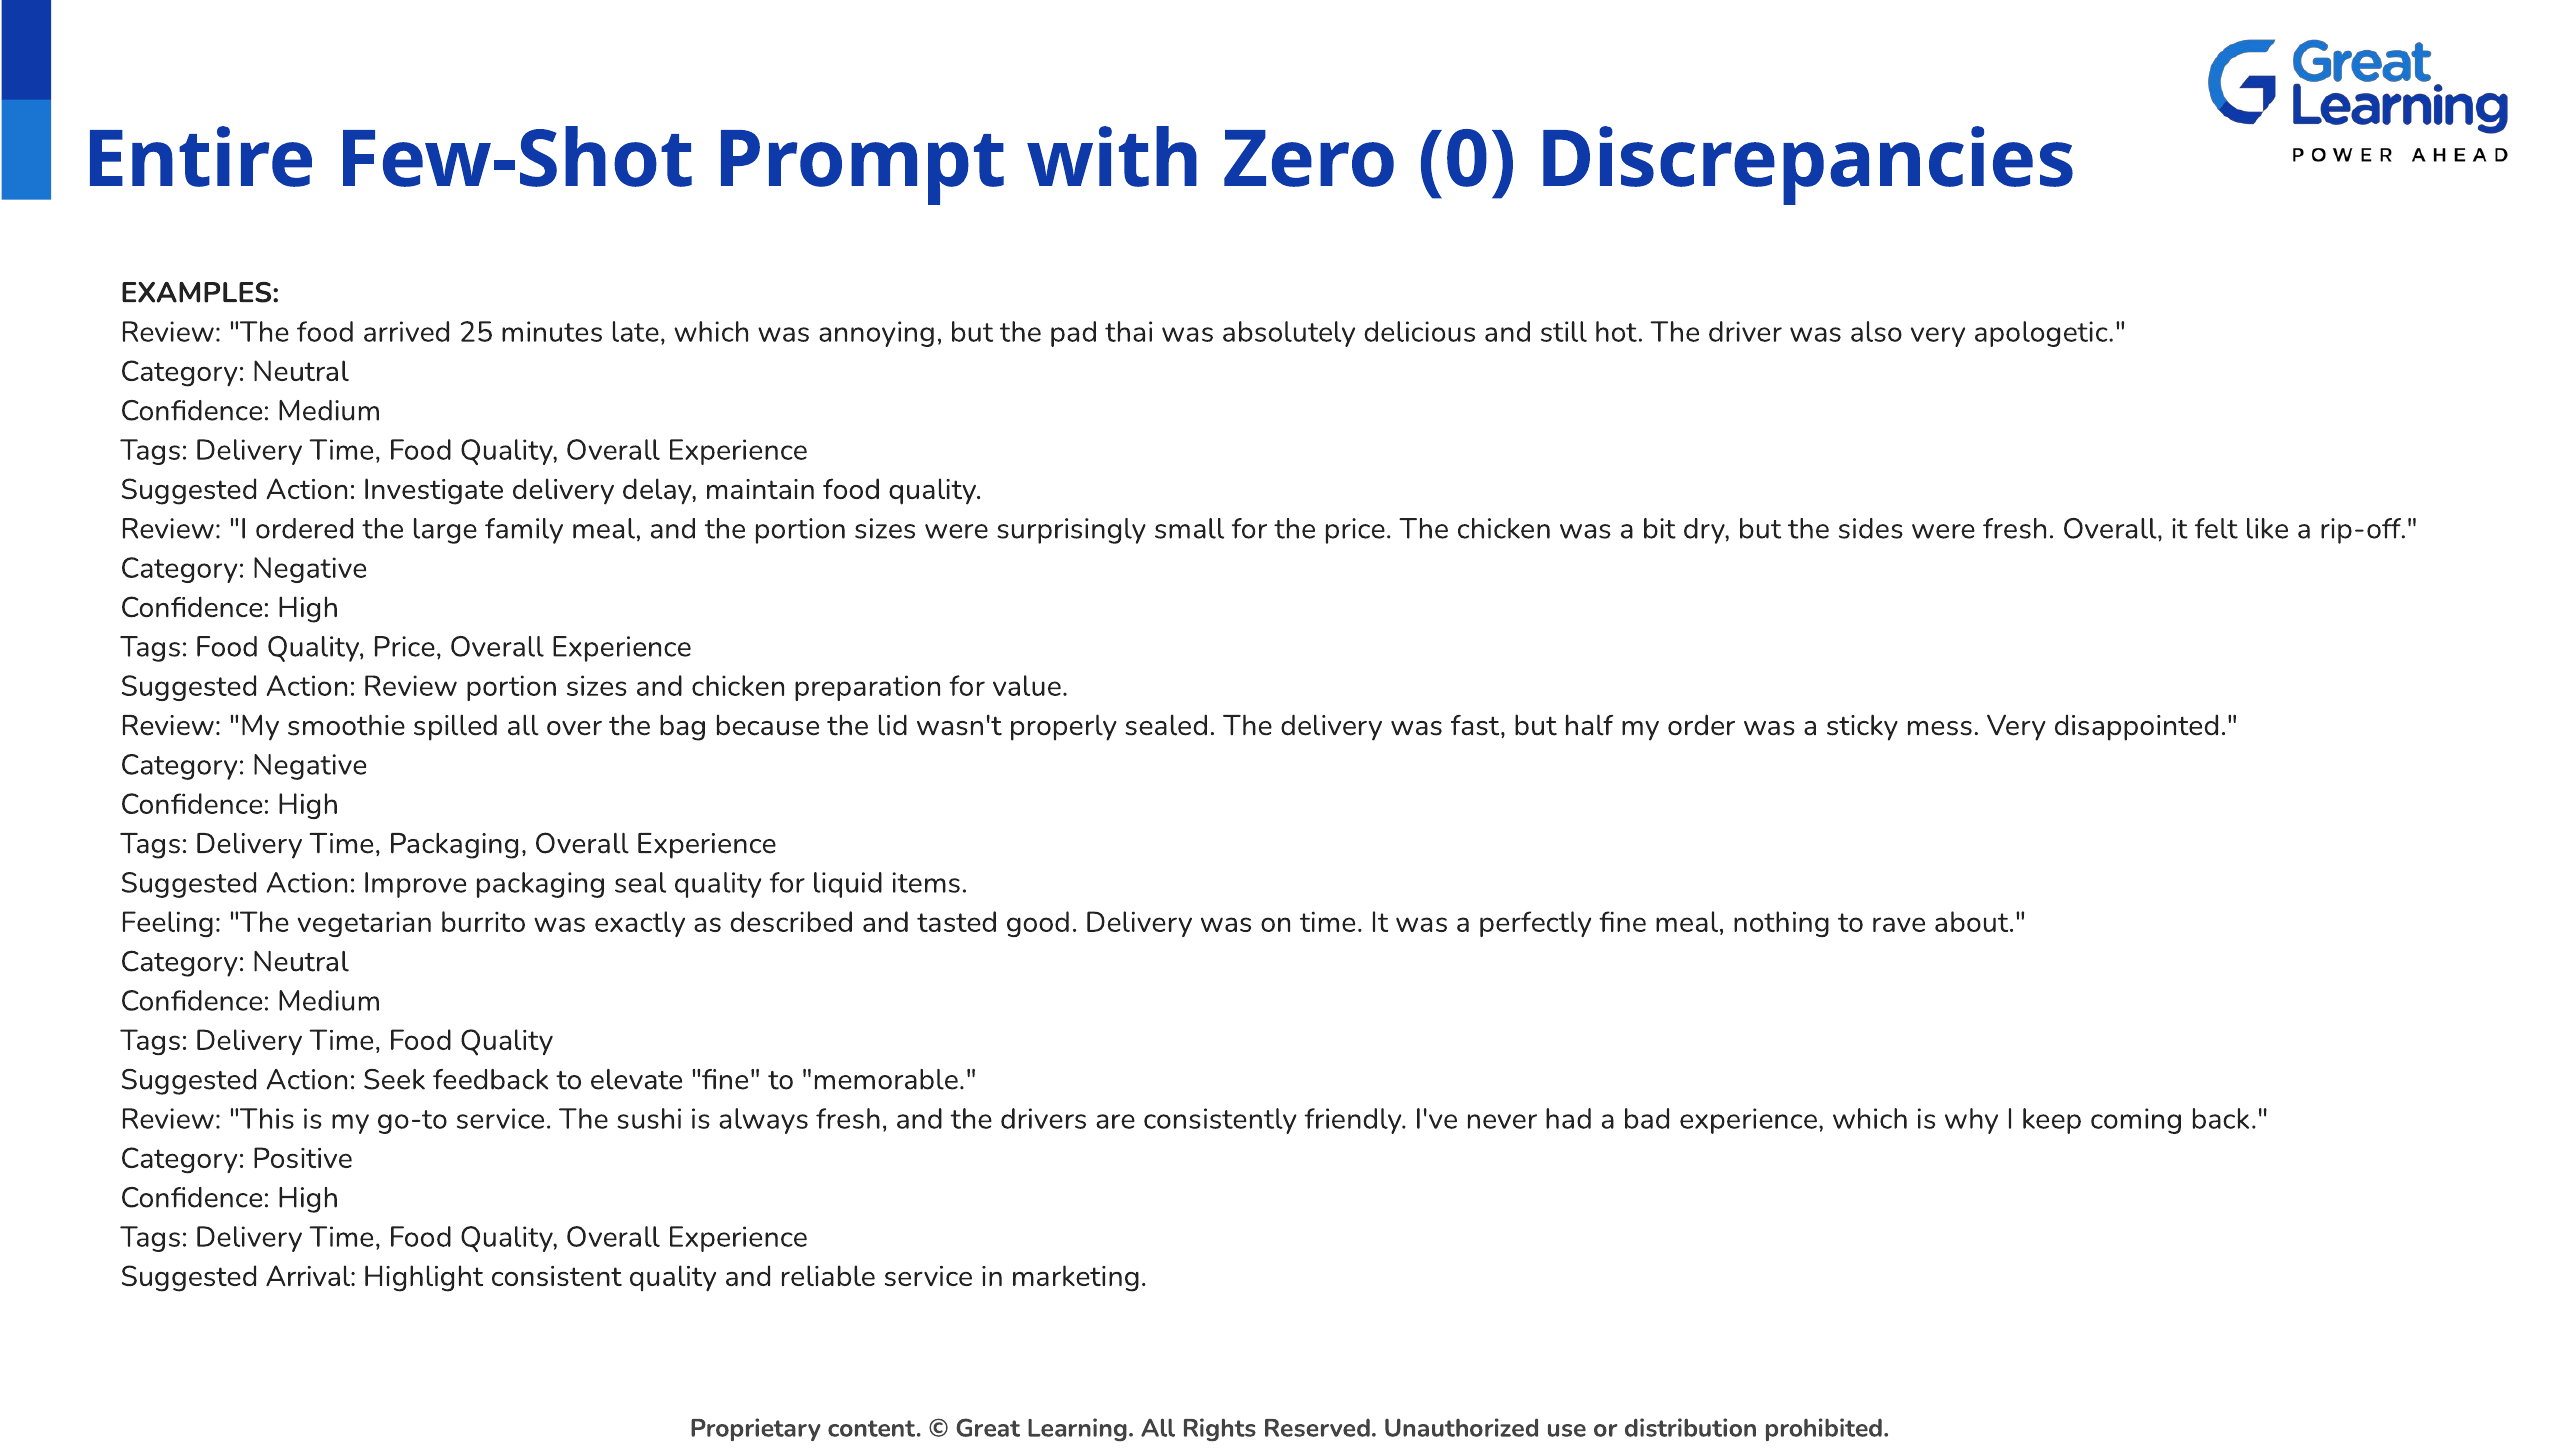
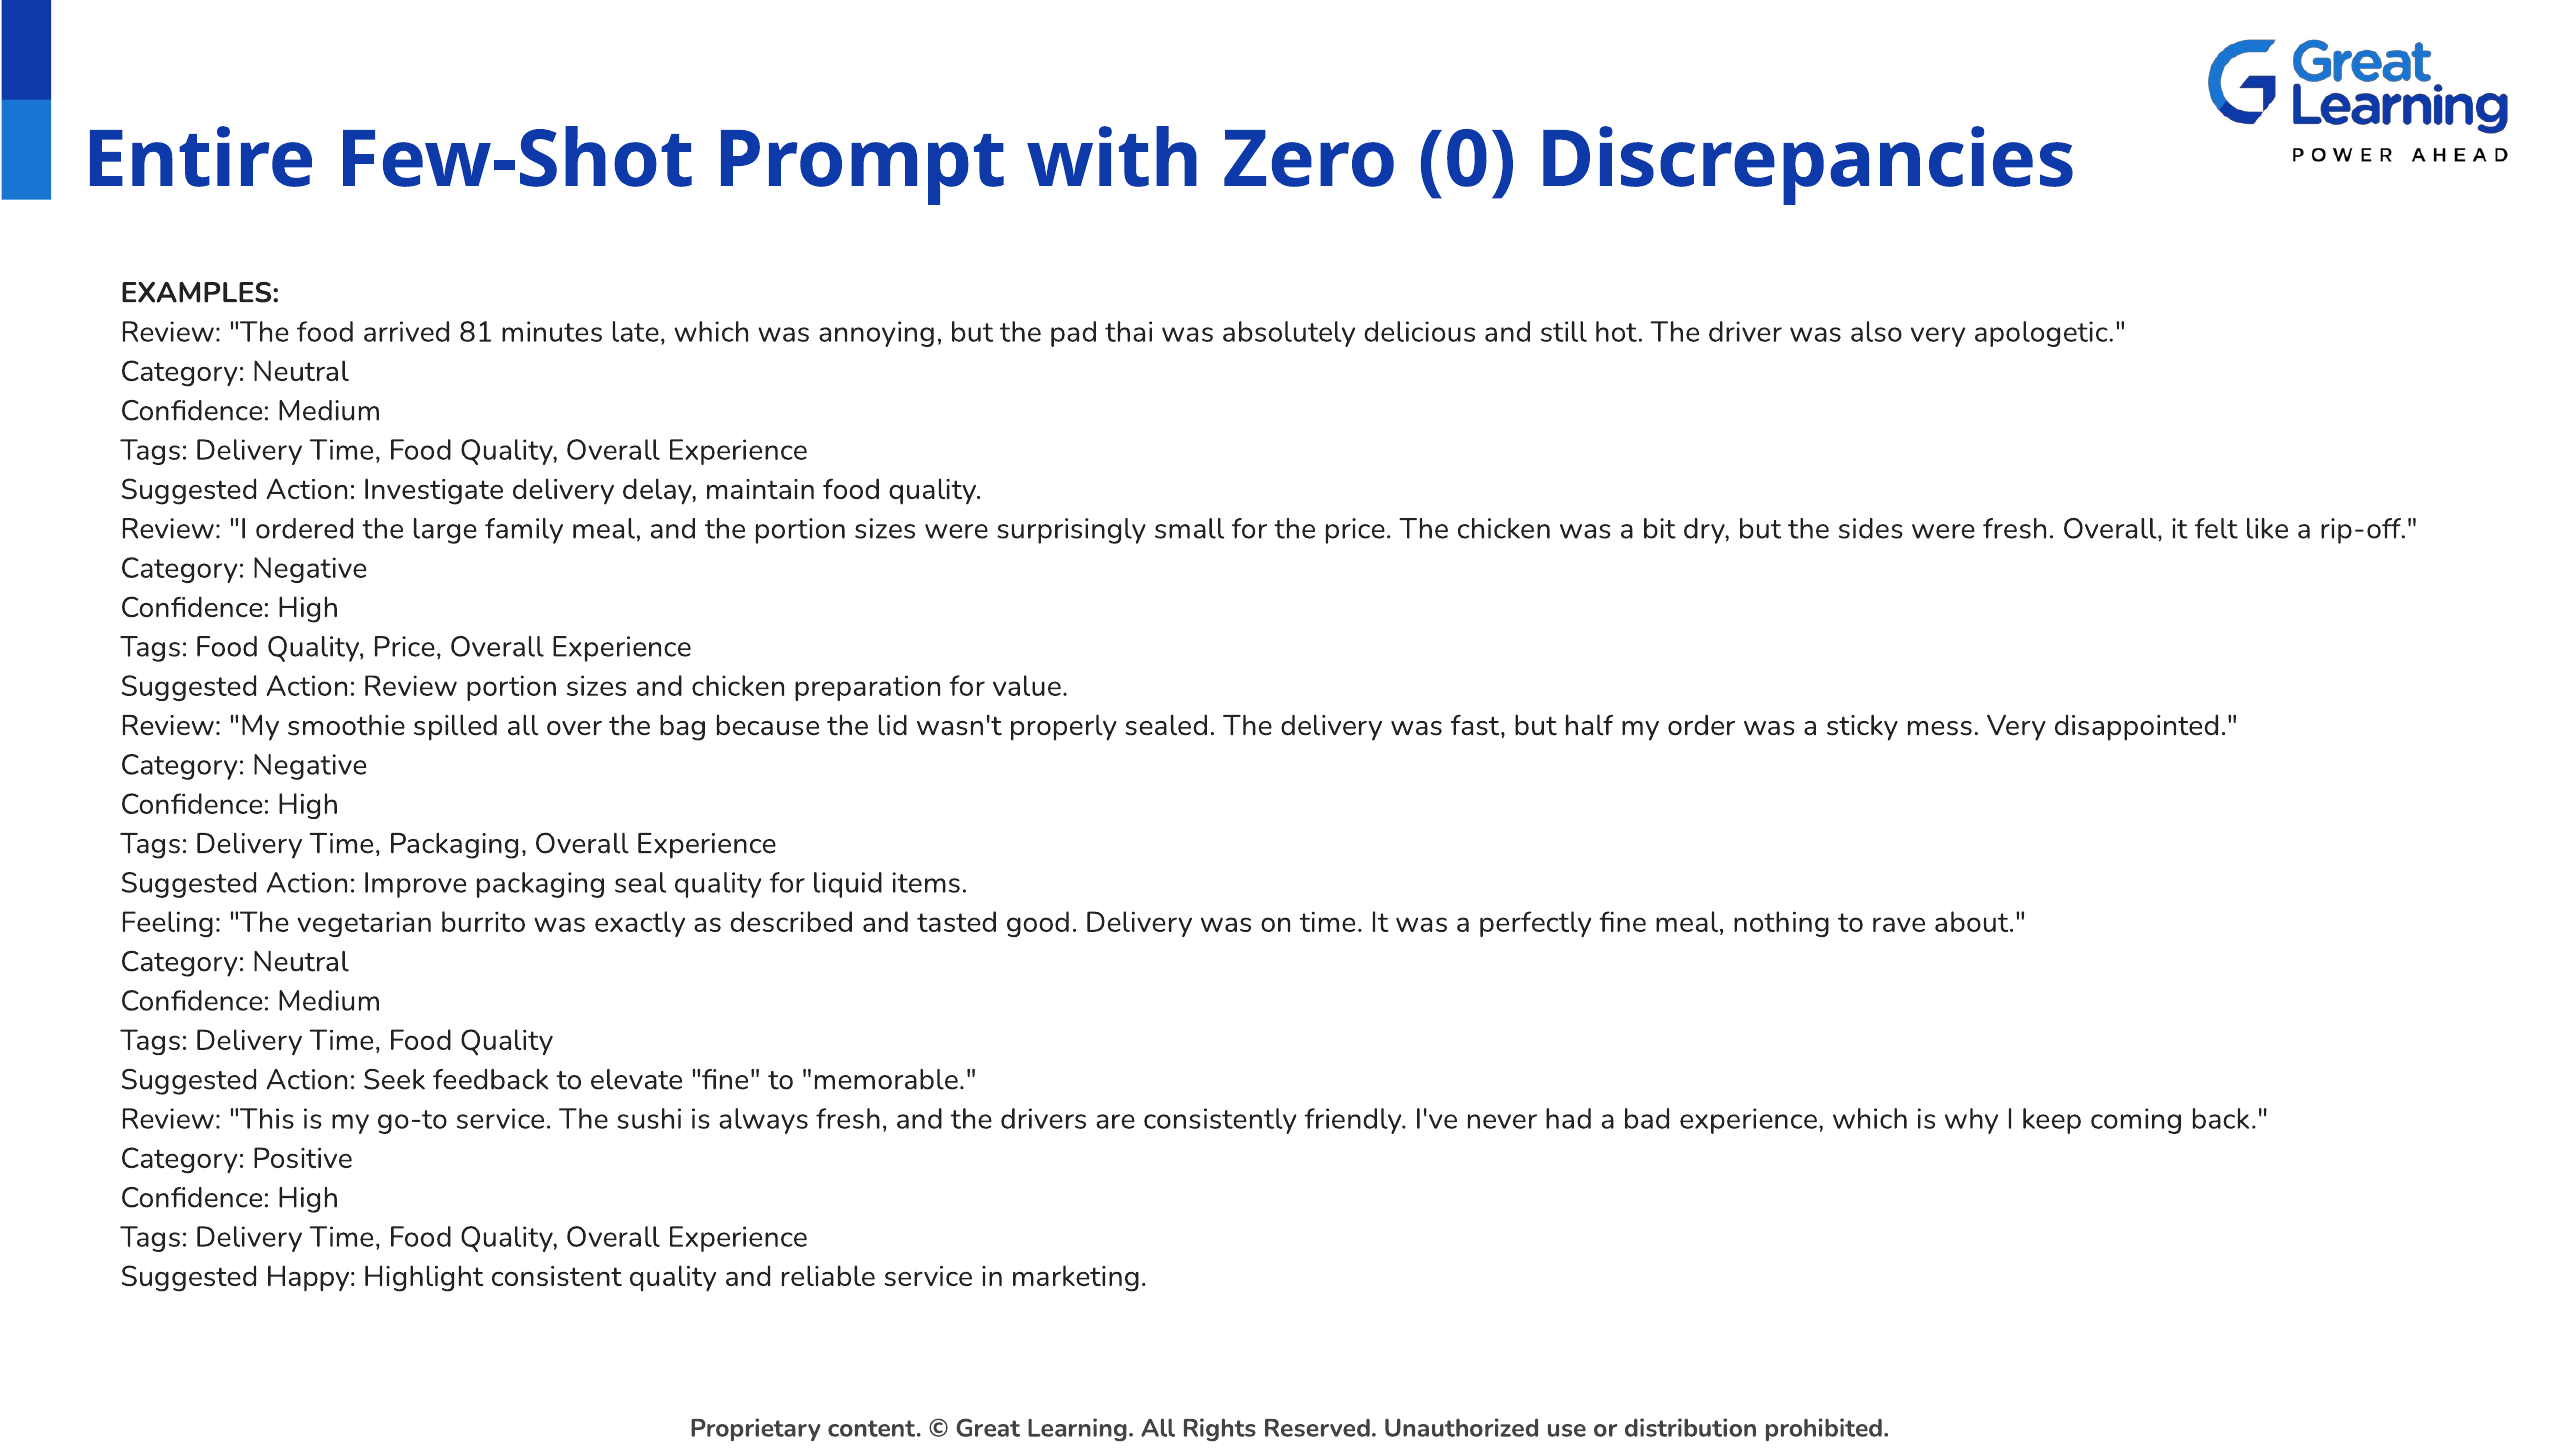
25: 25 -> 81 (476, 332)
Arrival: Arrival -> Happy (311, 1277)
